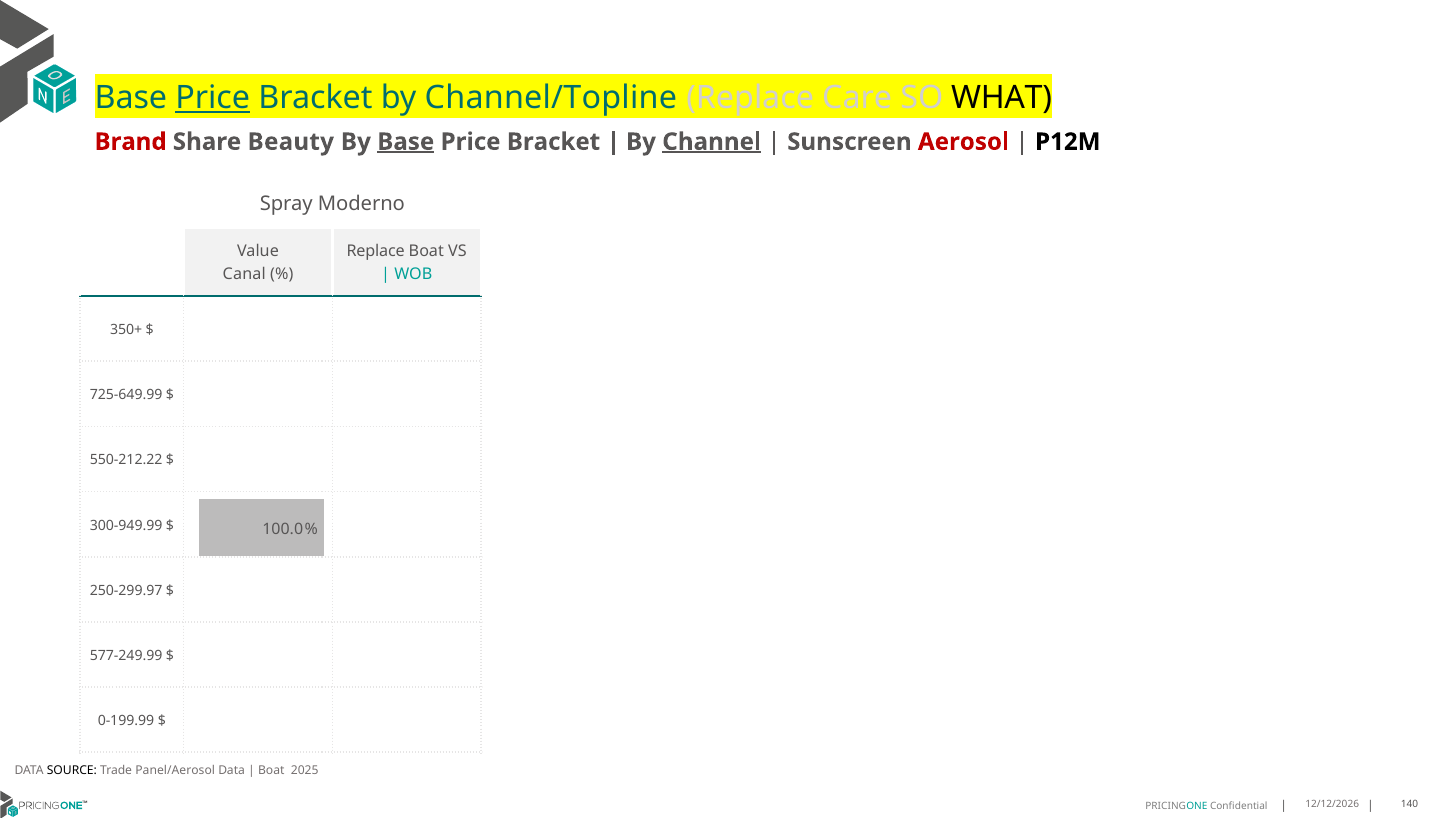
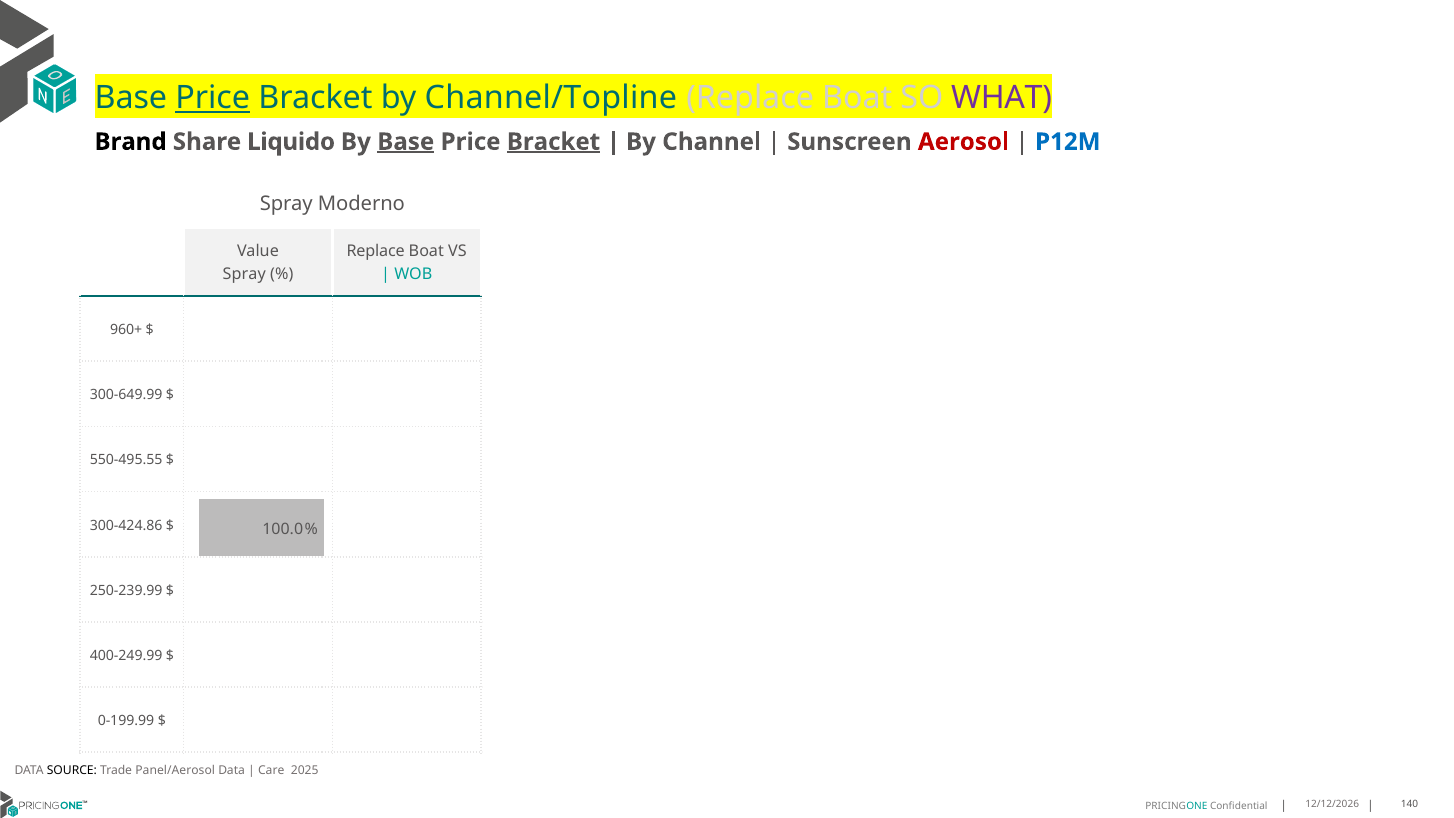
Care: Care -> Boat (857, 98)
WHAT colour: black -> purple (1002, 98)
Brand colour: red -> black (131, 142)
Beauty: Beauty -> Liquido (291, 142)
Bracket underline: none -> present (554, 142)
Channel underline: present -> none (712, 142)
P12M colour: black -> blue (1068, 142)
Canal: Canal -> Spray (244, 274)
350+: 350+ -> 960+ (126, 330)
725-649.99: 725-649.99 -> 300-649.99 (126, 395)
550-212.22: 550-212.22 -> 550-495.55 (126, 460)
300-949.99: 300-949.99 -> 300-424.86 (126, 525)
250-299.97: 250-299.97 -> 250-239.99 (126, 591)
577-249.99: 577-249.99 -> 400-249.99 (126, 656)
Boat: Boat -> Care (271, 770)
